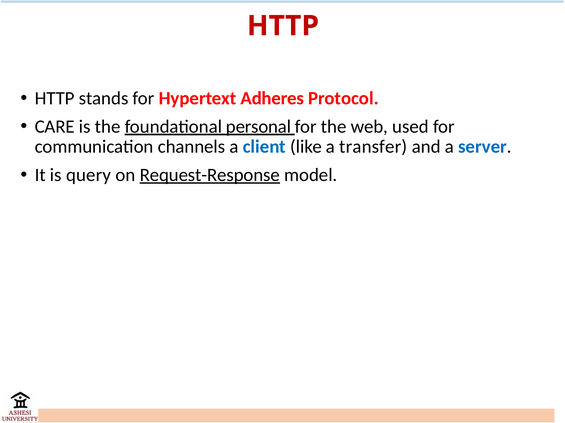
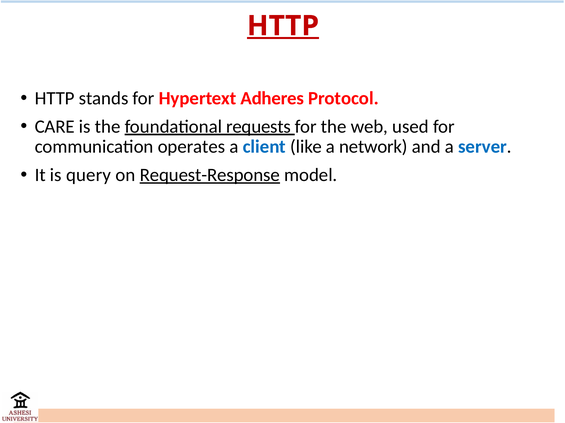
HTTP underline: none -> present (283, 26)
personal: personal -> requests (258, 127)
channels: channels -> operates (191, 147)
transfer: transfer -> network (373, 147)
